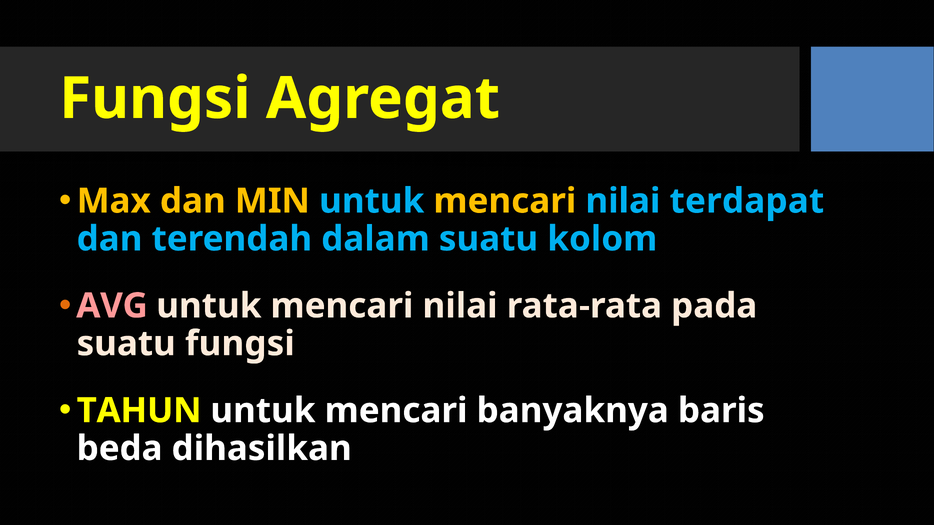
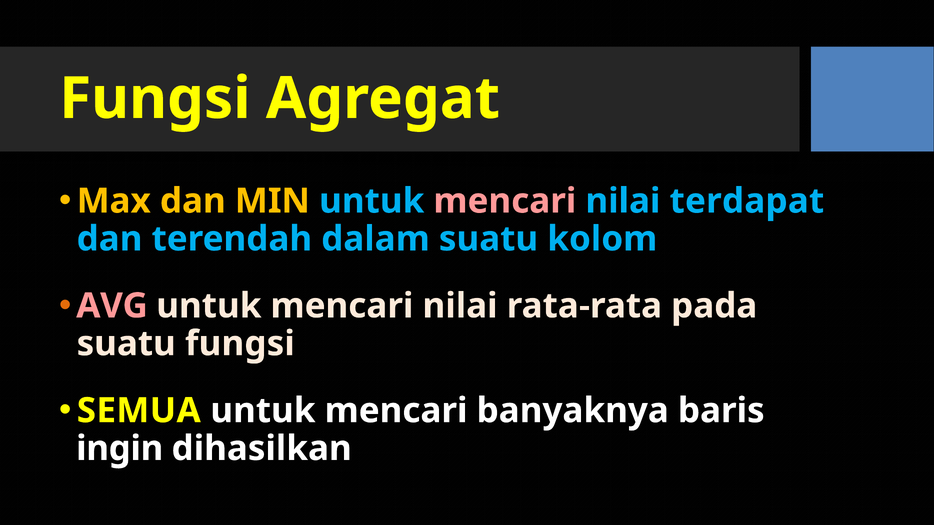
mencari colour: yellow -> pink (505, 201)
TAHUN: TAHUN -> SEMUA (139, 411)
beda: beda -> ingin (120, 449)
